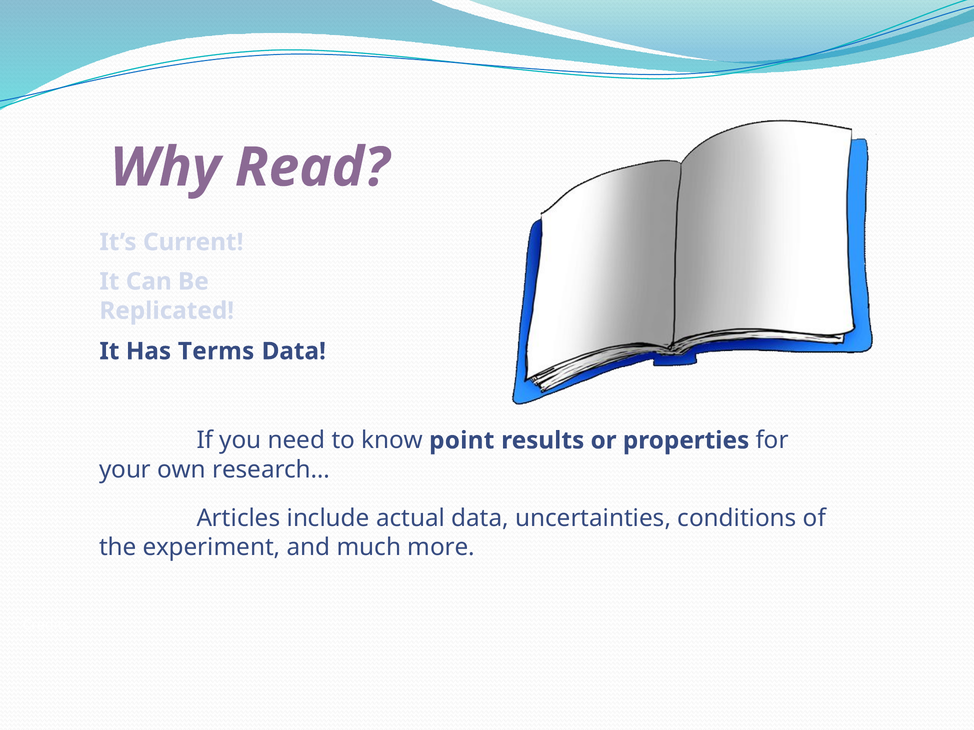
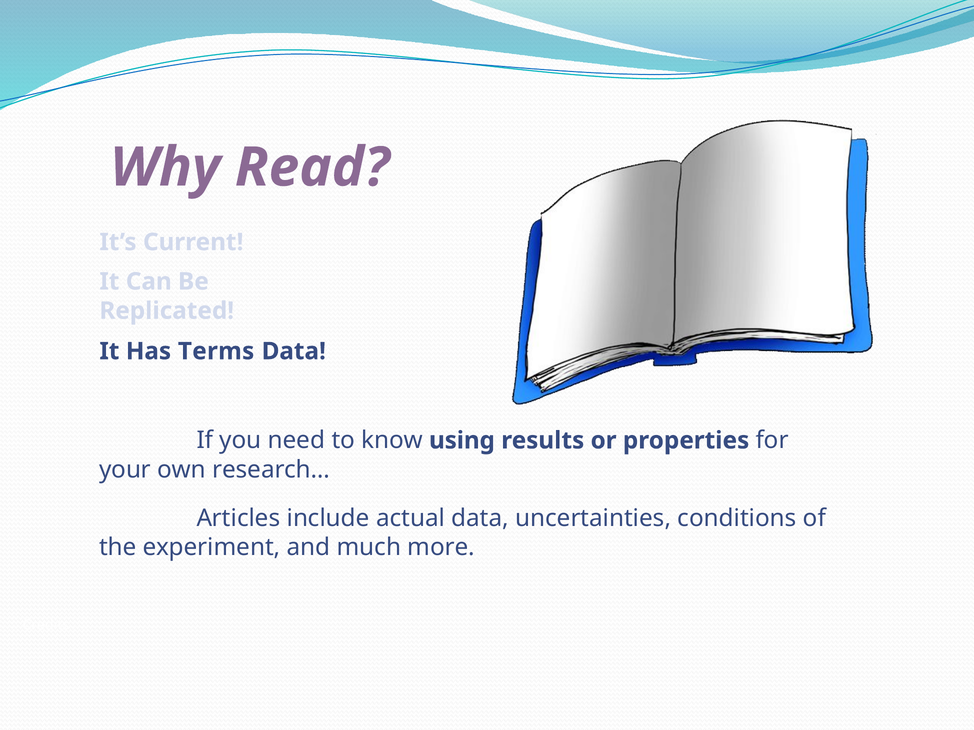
point: point -> using (462, 441)
